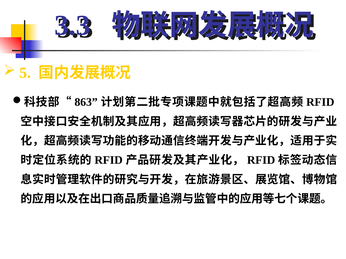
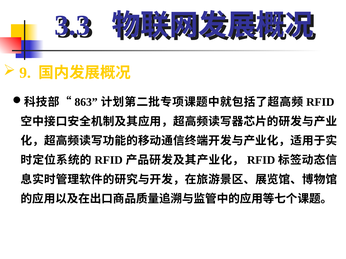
5: 5 -> 9 (25, 73)
